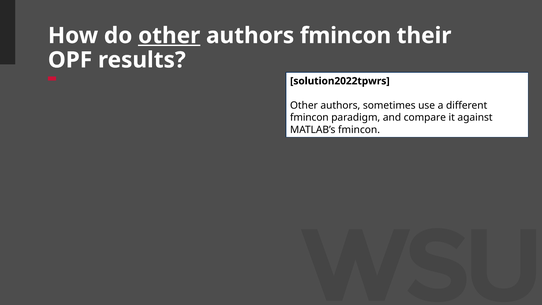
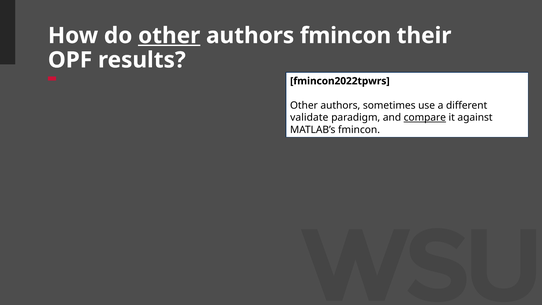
solution2022tpwrs: solution2022tpwrs -> fmincon2022tpwrs (340, 81)
fmincon: fmincon -> validate (309, 118)
compare underline: none -> present (425, 118)
